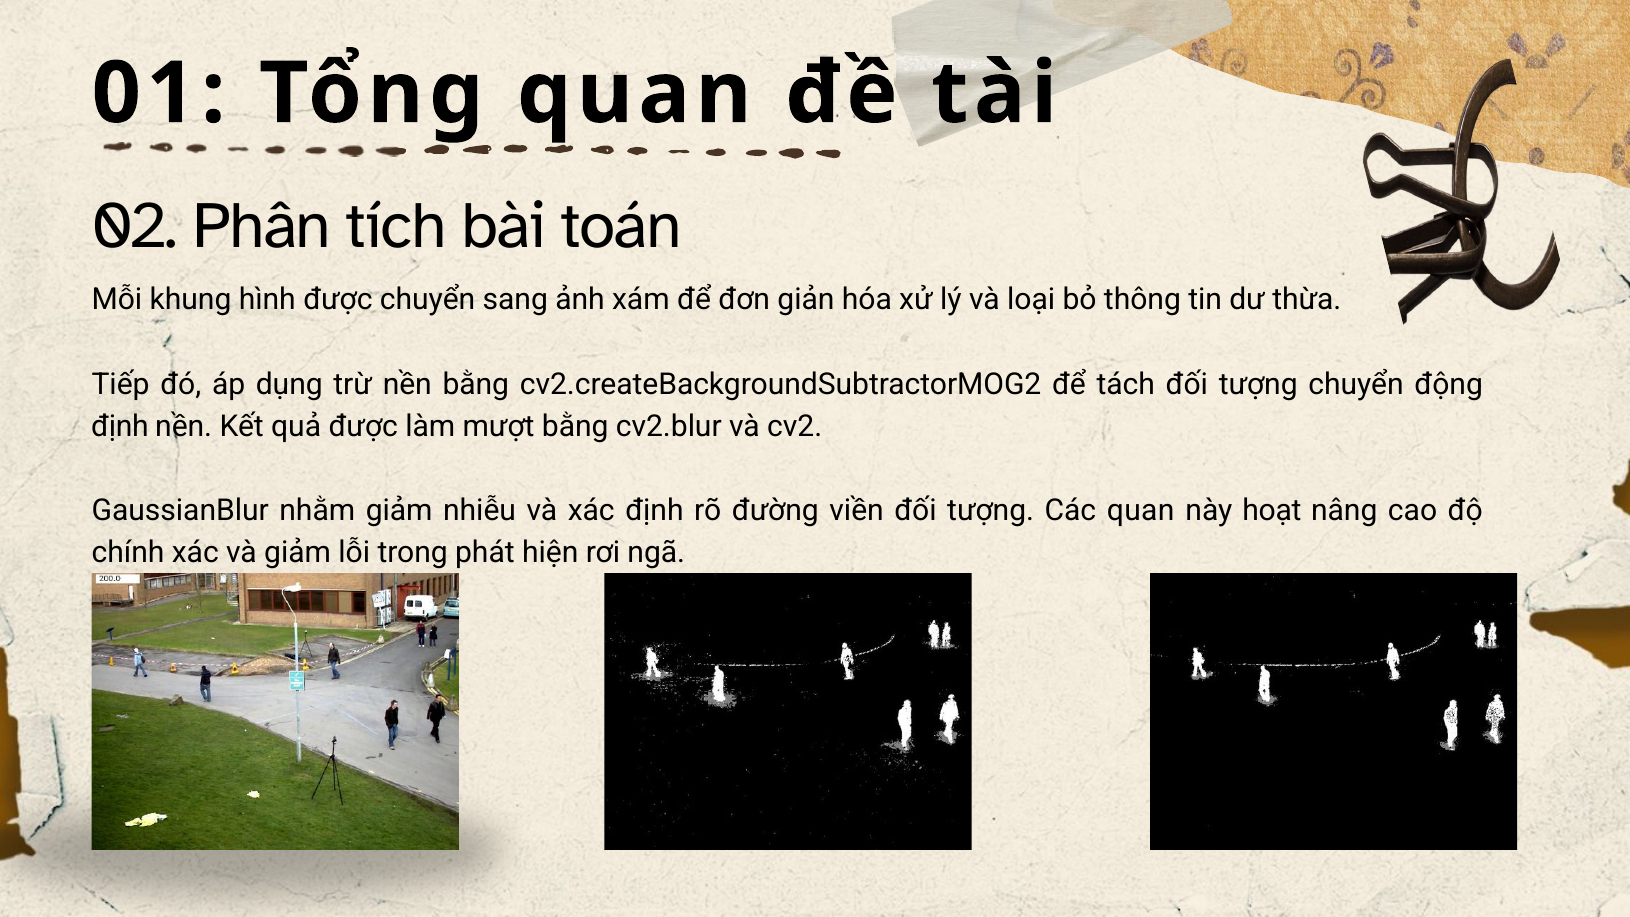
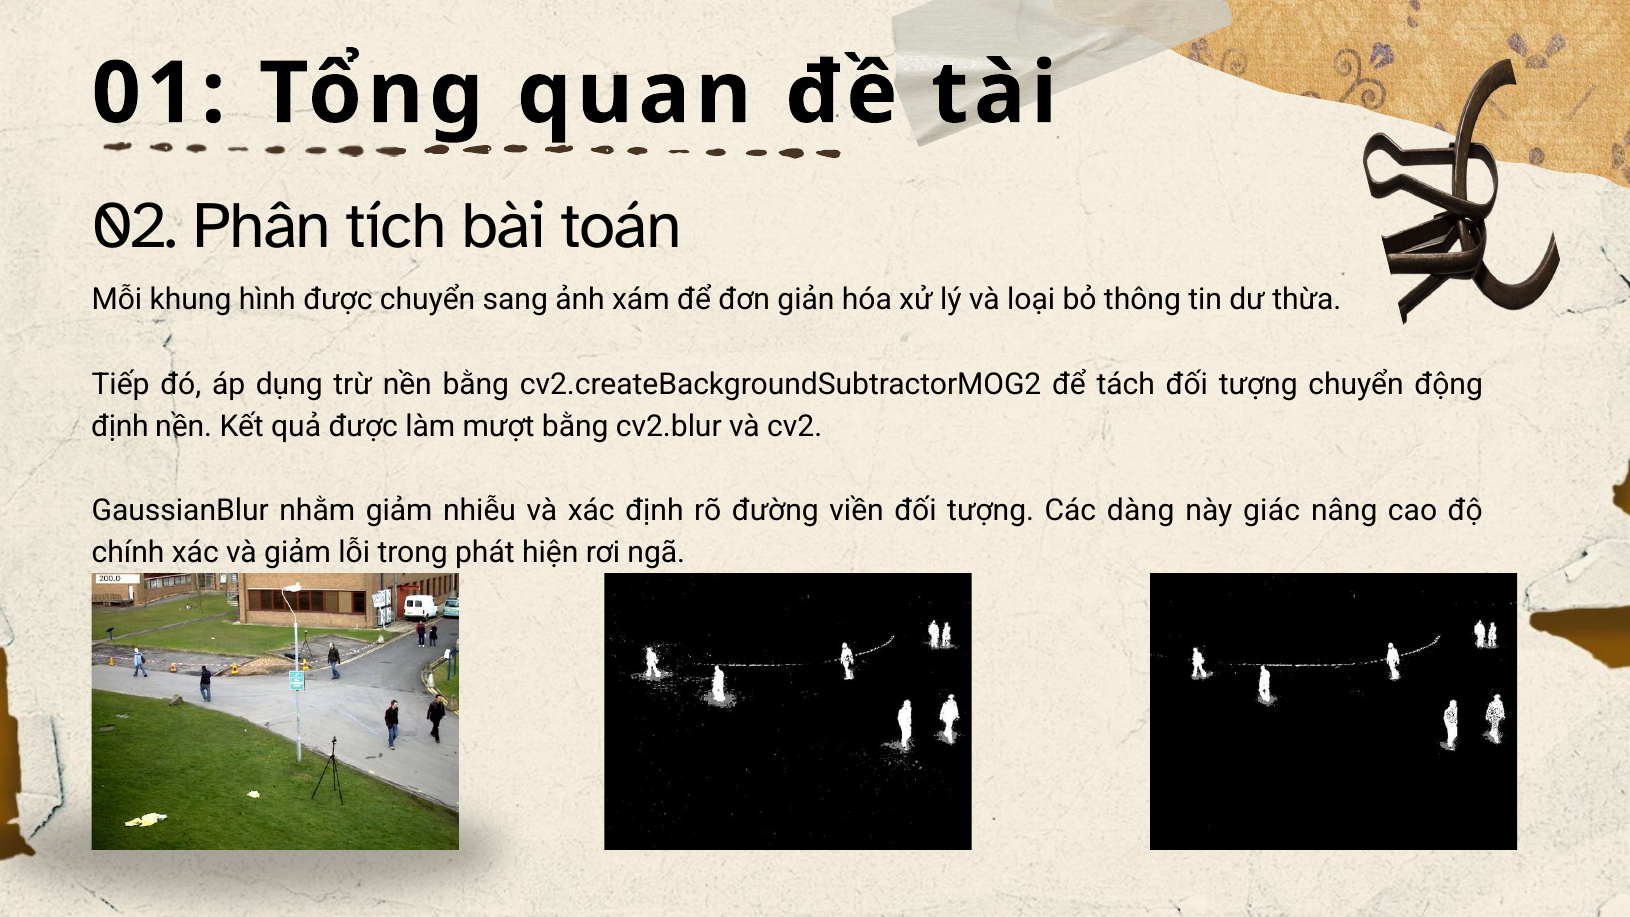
Các quan: quan -> dàng (1141, 510)
hoạt: hoạt -> giác (1272, 510)
